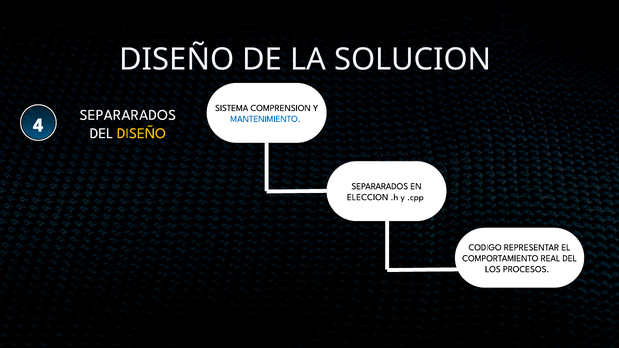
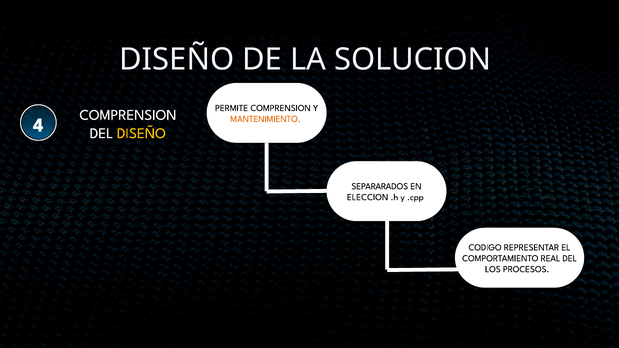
SISTEMA: SISTEMA -> PERMITE (232, 108)
SEPARARADOS: SEPARARADOS -> COMPRENSION (128, 115)
MANTENIMIENTO colour: blue -> orange (265, 119)
